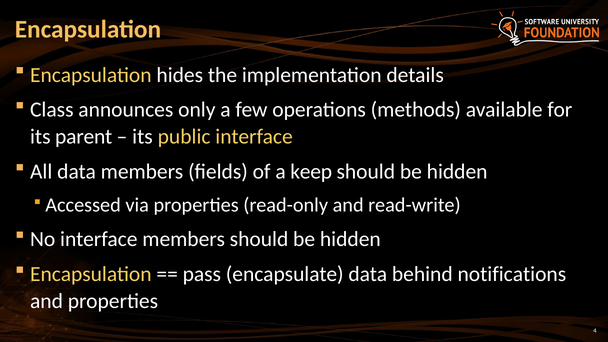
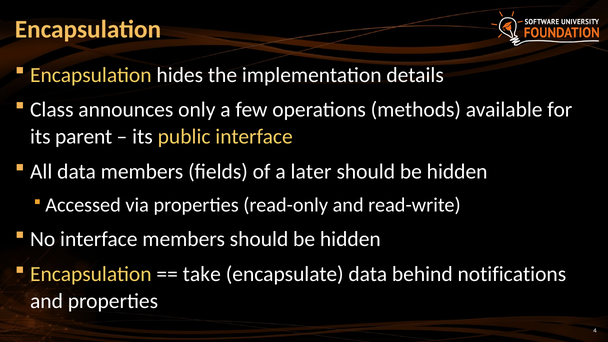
keep: keep -> later (311, 171)
pass: pass -> take (202, 274)
